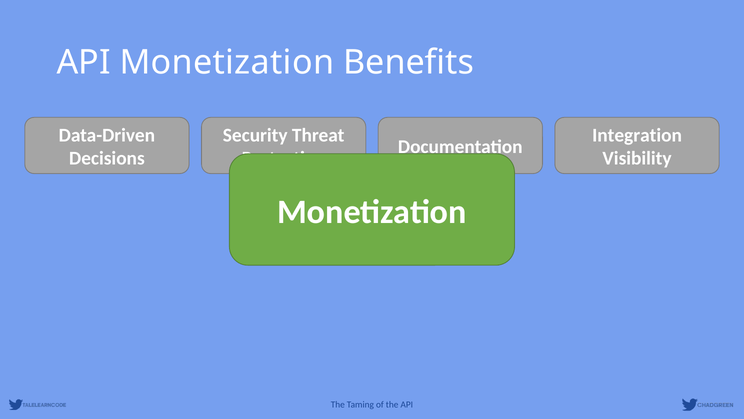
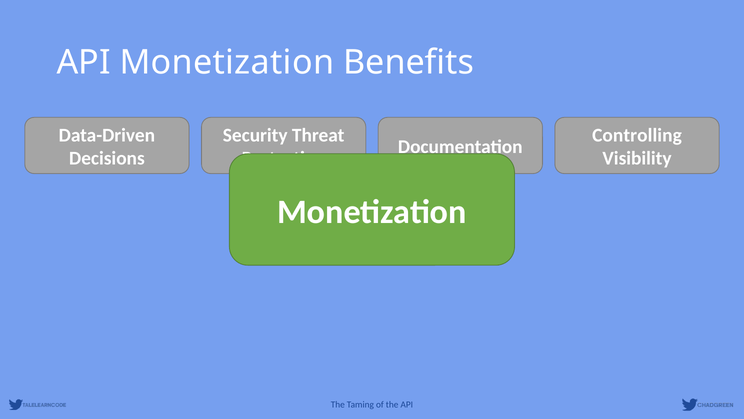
Integration: Integration -> Controlling (637, 135)
